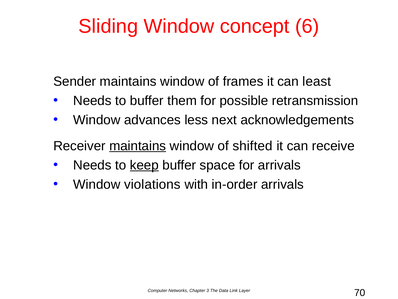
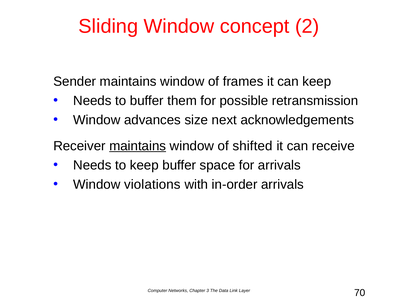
6: 6 -> 2 (307, 26)
can least: least -> keep (317, 81)
less: less -> size (196, 120)
keep underline: present -> none (144, 165)
